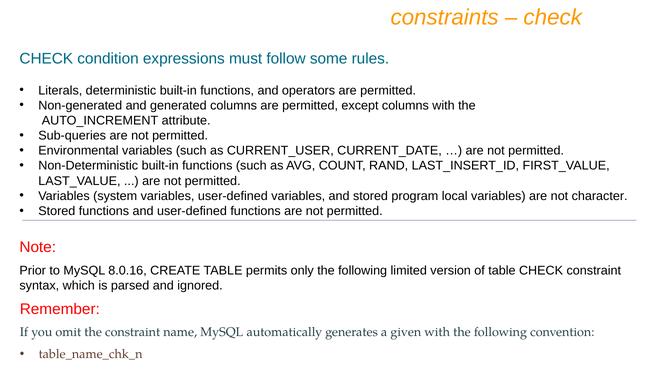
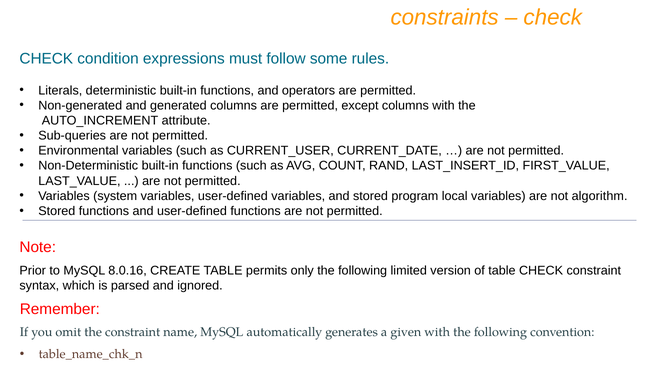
character: character -> algorithm (600, 196)
